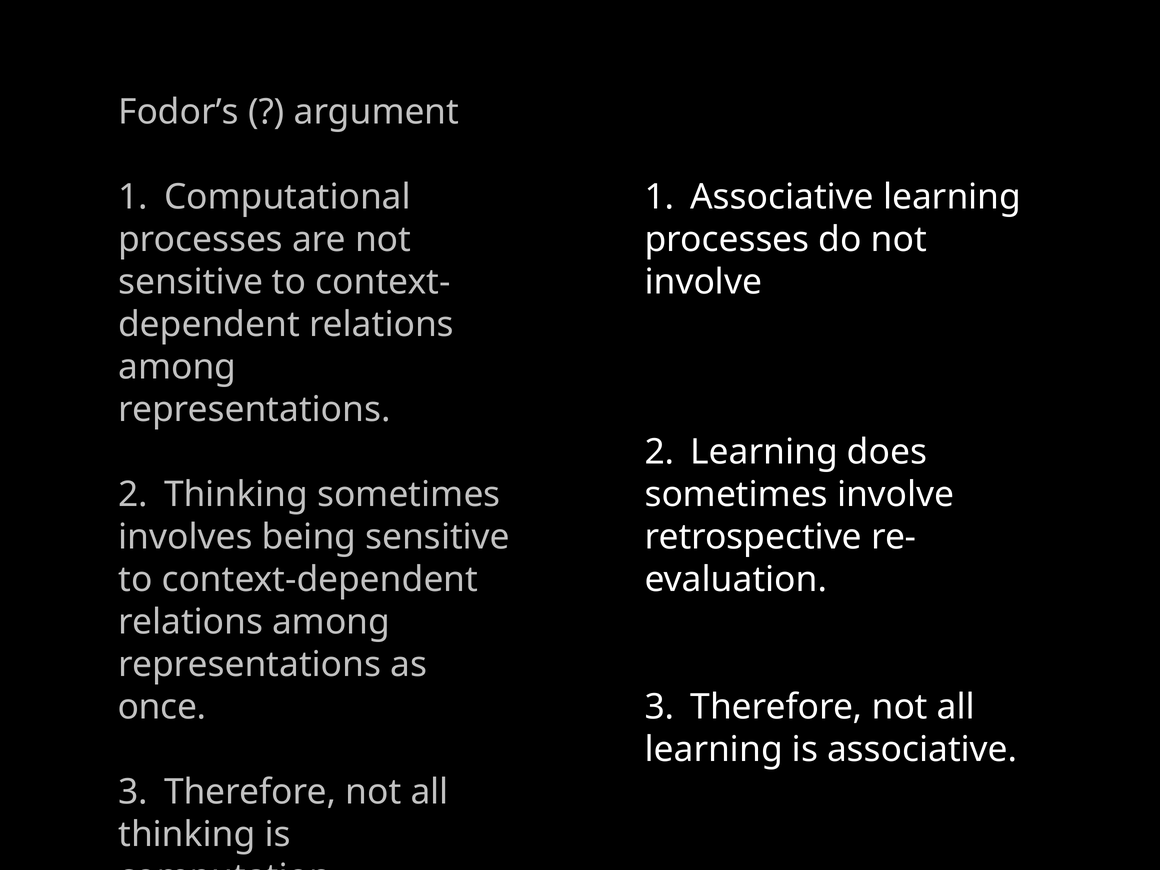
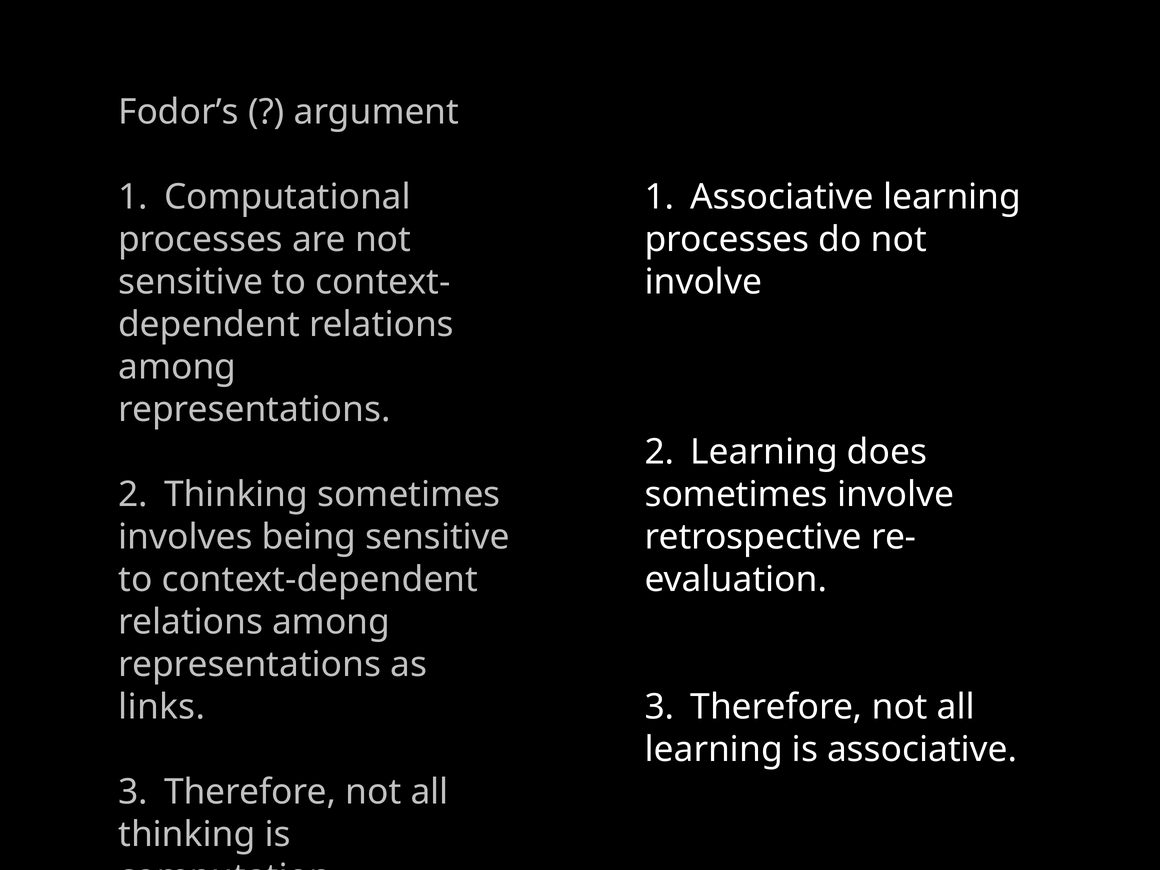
once: once -> links (162, 707)
